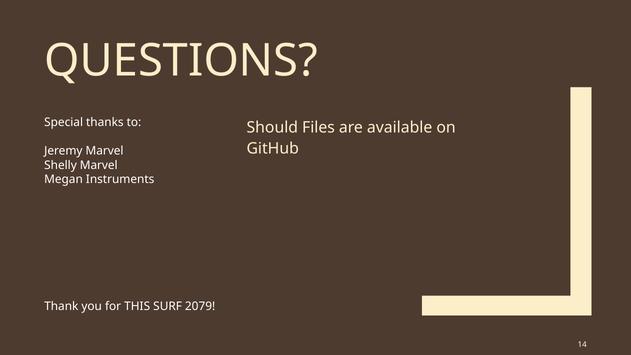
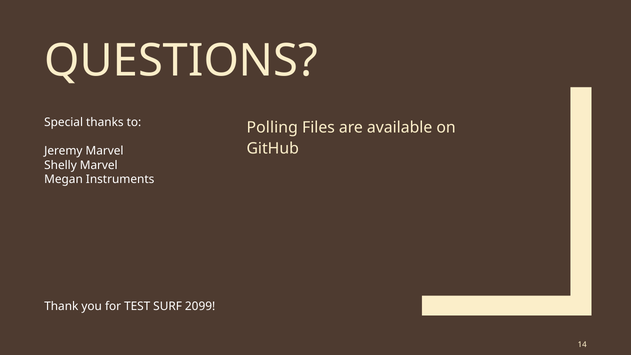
Should: Should -> Polling (272, 127)
THIS: THIS -> TEST (137, 307)
2079: 2079 -> 2099 (200, 307)
